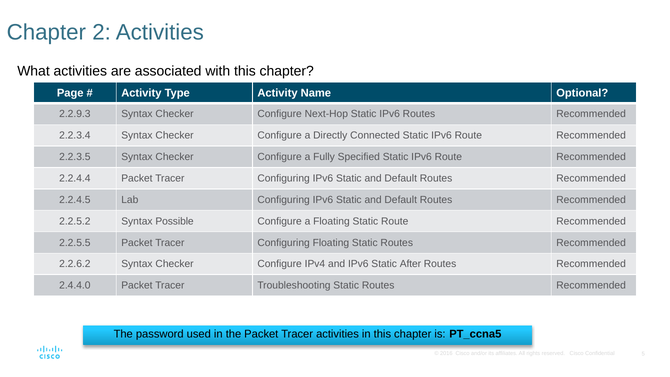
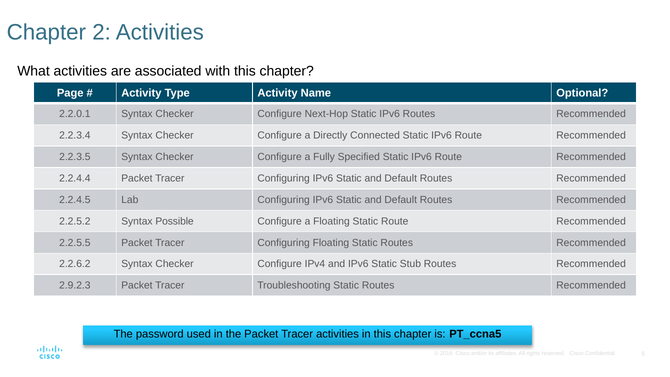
2.2.9.3: 2.2.9.3 -> 2.2.0.1 (75, 114)
After: After -> Stub (410, 264)
2.4.4.0: 2.4.4.0 -> 2.9.2.3 (75, 285)
